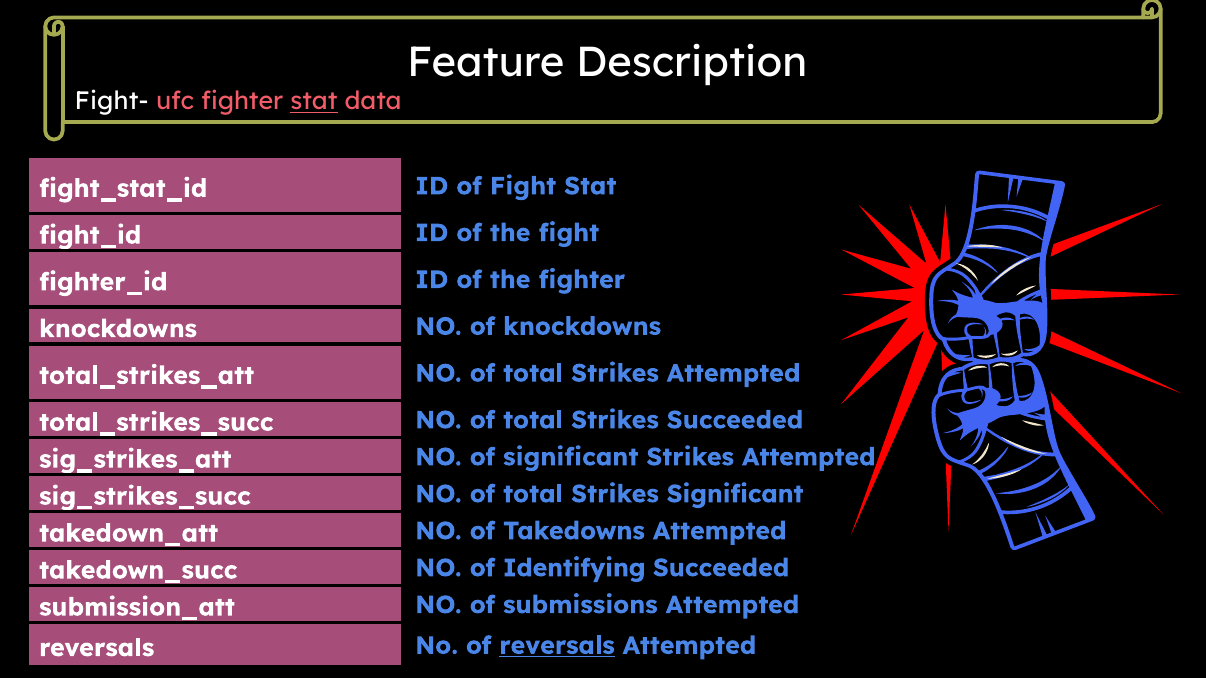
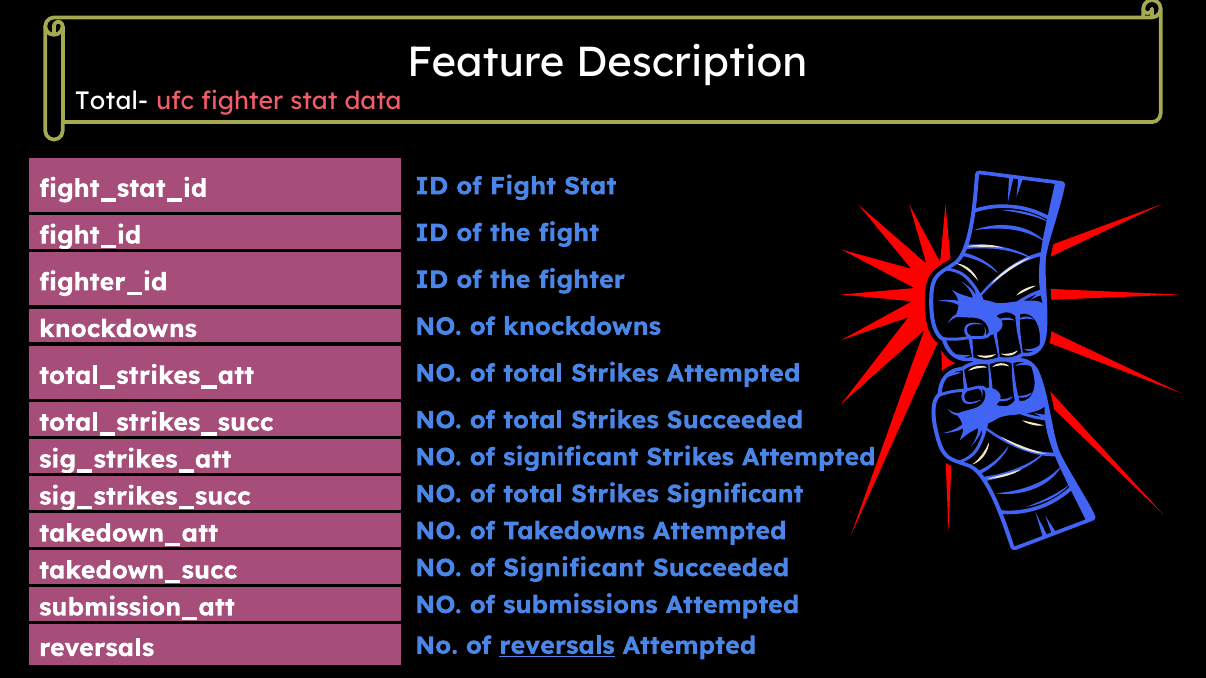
Fight-: Fight- -> Total- (112, 102)
stat underline: present -> none (314, 102)
Identifying: Identifying -> Significant (574, 568)
